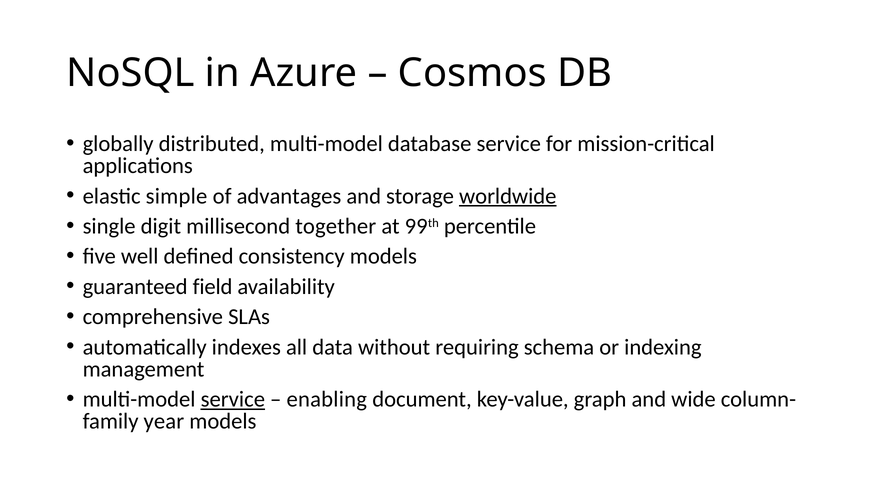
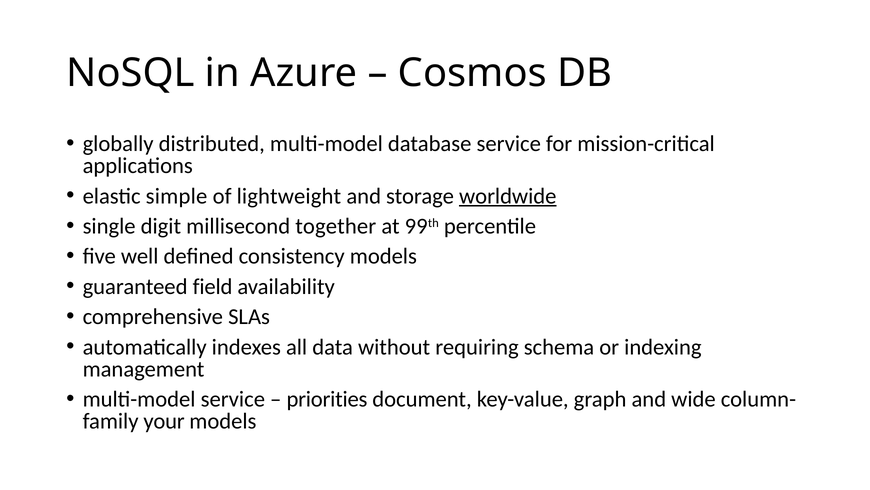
advantages: advantages -> lightweight (289, 196)
service underline: present -> none (233, 399)
enabling: enabling -> priorities (327, 399)
year: year -> your (164, 421)
